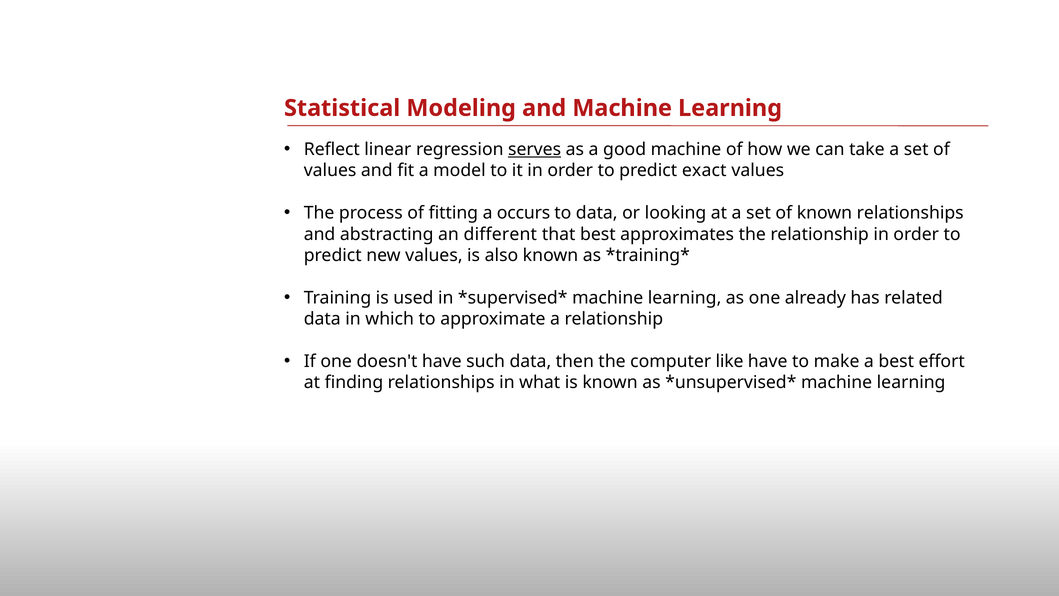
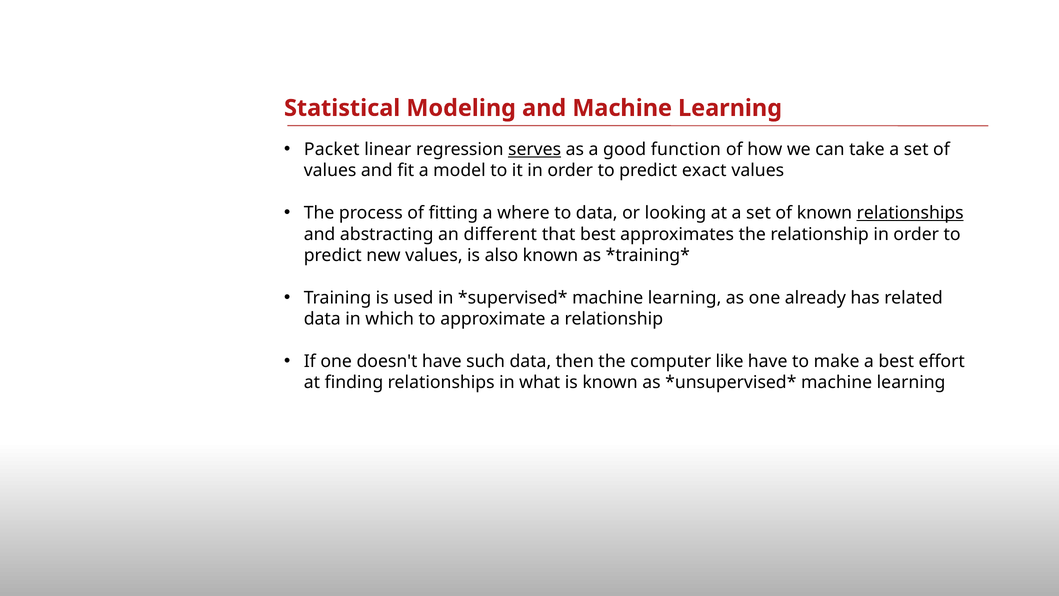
Reflect: Reflect -> Packet (332, 149)
good machine: machine -> function (686, 149)
occurs: occurs -> where (523, 213)
relationships underline: none -> present (910, 213)
